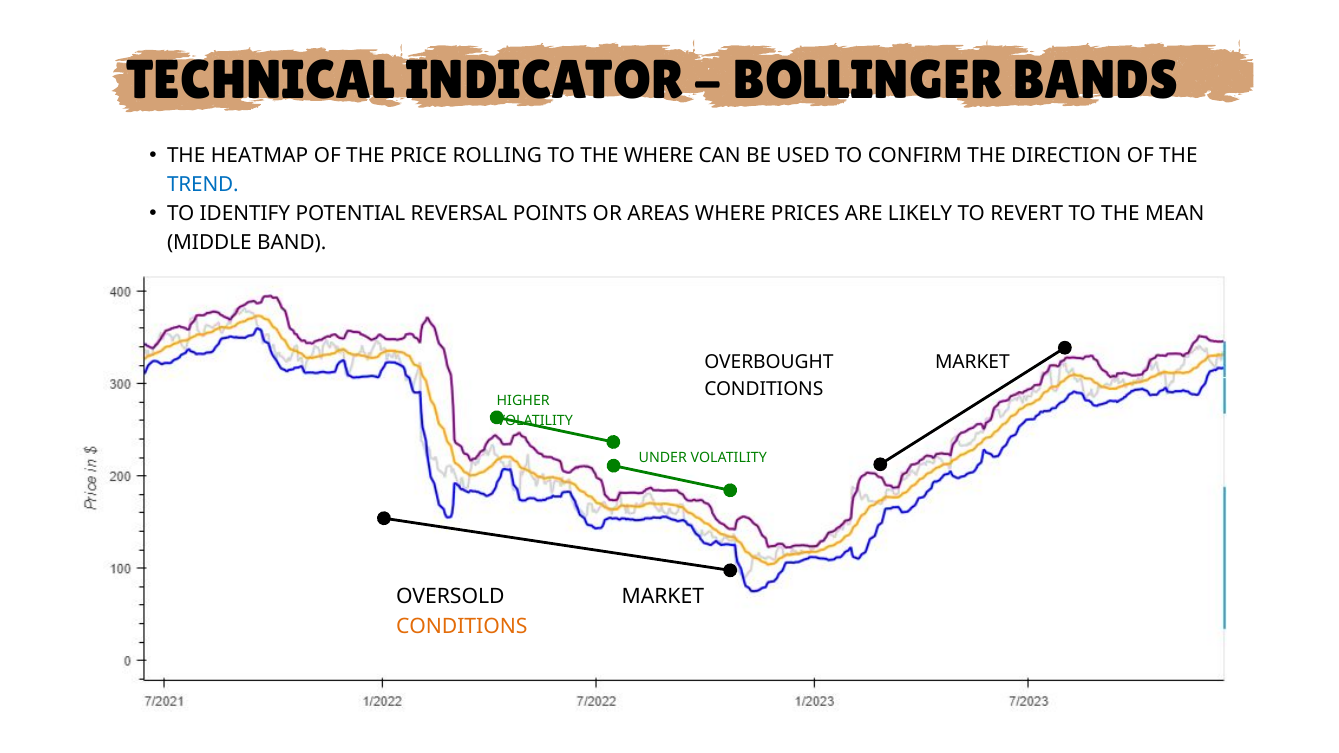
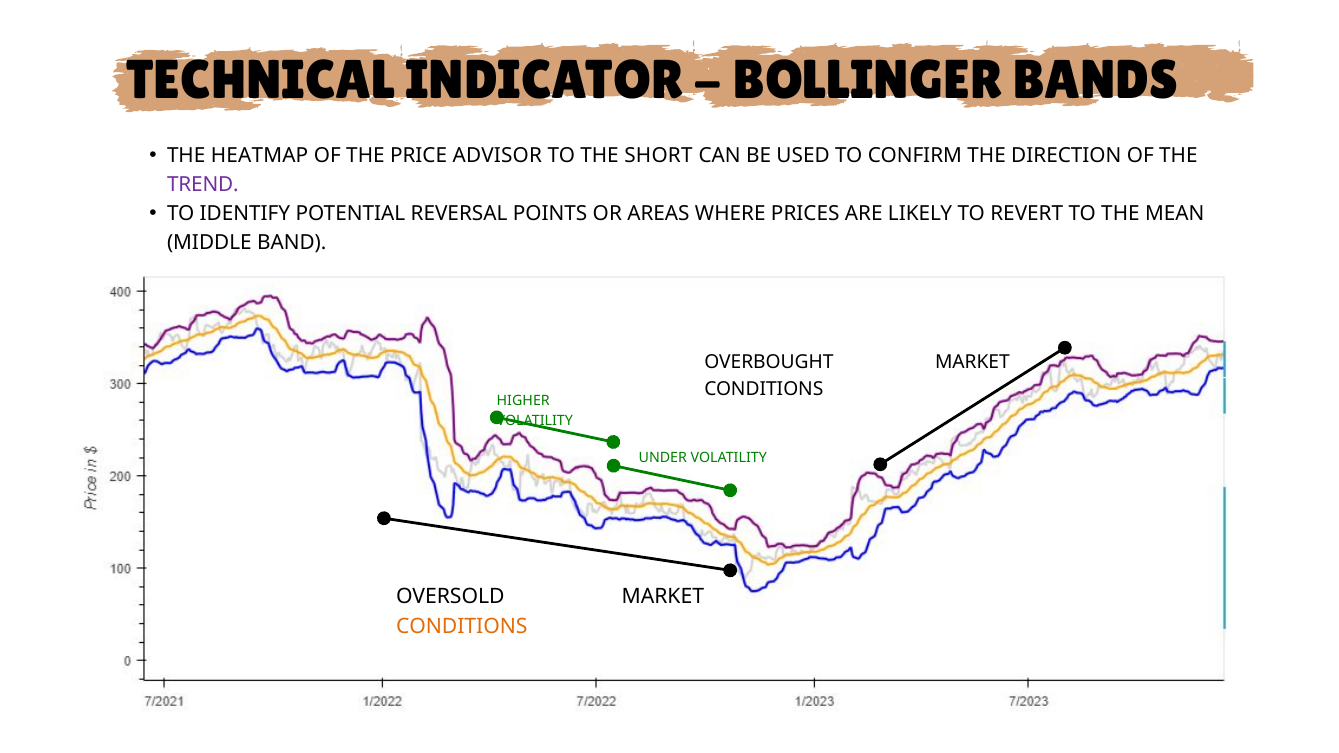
ROLLING: ROLLING -> ADVISOR (497, 156)
THE WHERE: WHERE -> SHORT (659, 156)
TREND colour: blue -> purple (203, 185)
